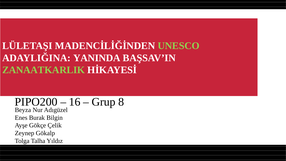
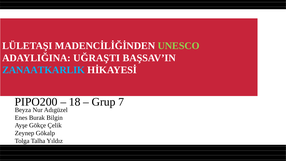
YANINDA: YANINDA -> UĞRAŞTI (97, 58)
ZANAATKARLIK colour: light green -> light blue (44, 70)
16: 16 -> 18 (75, 102)
8: 8 -> 7 (121, 102)
